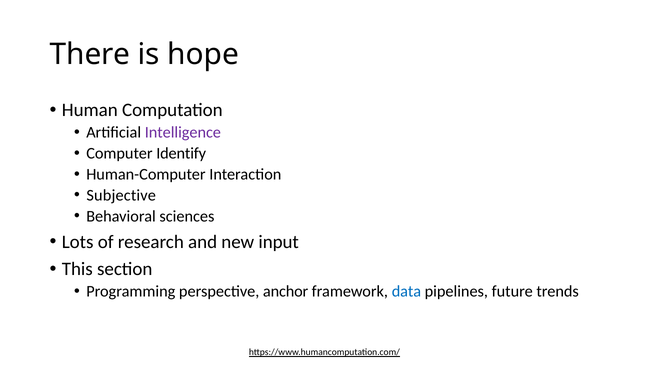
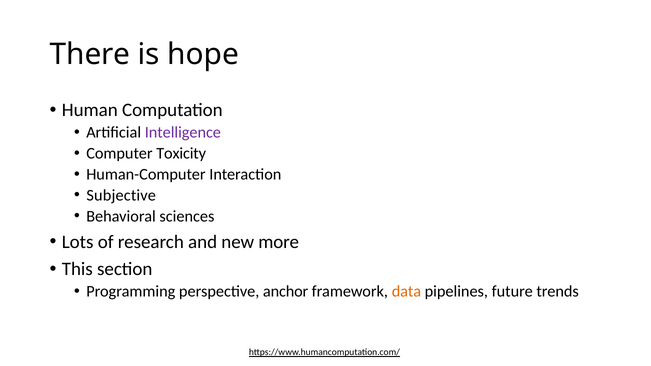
Identify: Identify -> Toxicity (181, 153)
input: input -> more (279, 242)
data colour: blue -> orange (406, 292)
